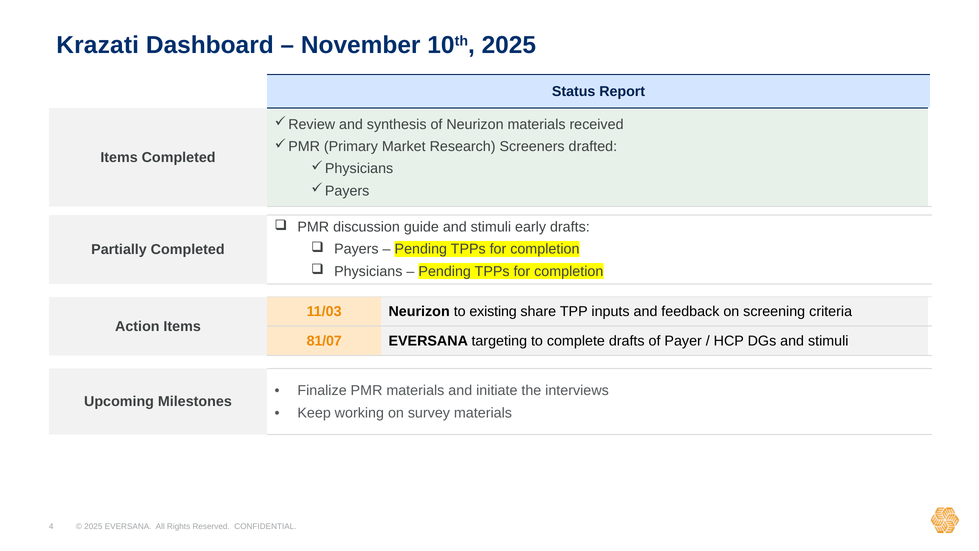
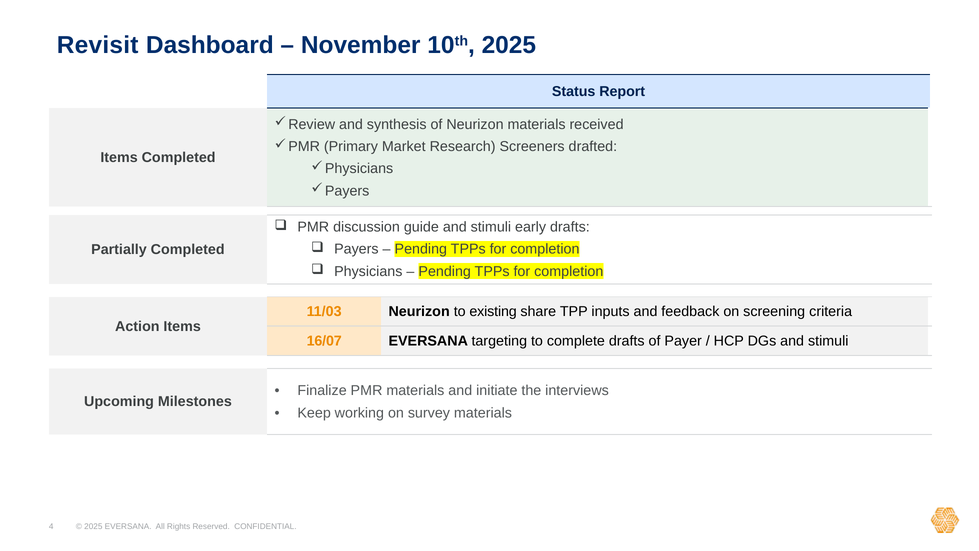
Krazati: Krazati -> Revisit (98, 45)
81/07: 81/07 -> 16/07 (324, 341)
